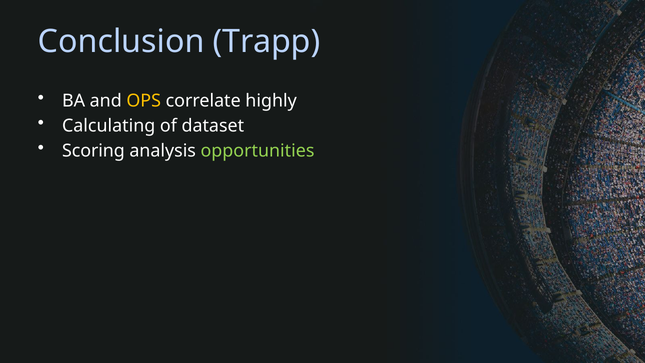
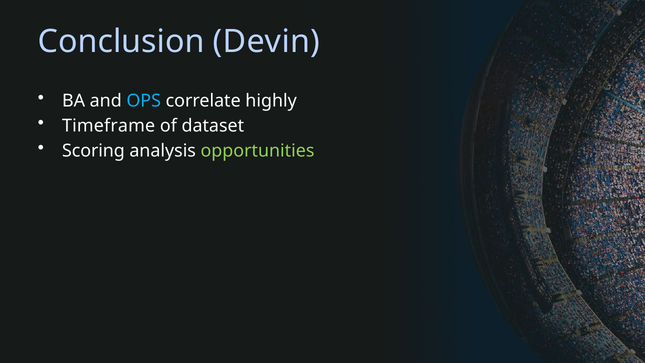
Trapp: Trapp -> Devin (266, 41)
OPS colour: yellow -> light blue (144, 101)
Calculating: Calculating -> Timeframe (109, 126)
